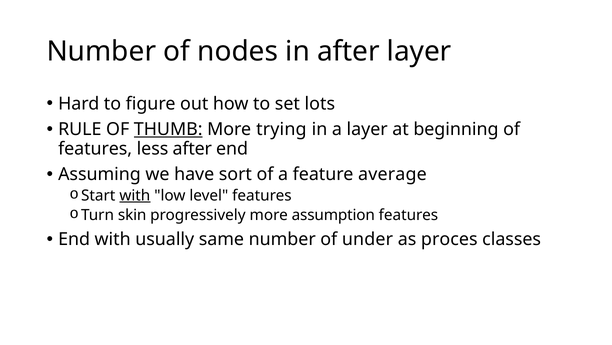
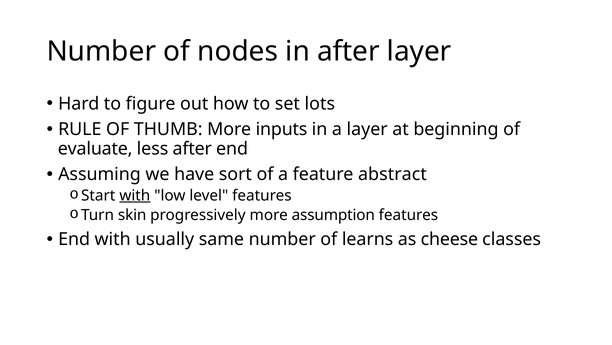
THUMB underline: present -> none (168, 129)
trying: trying -> inputs (282, 129)
features: features -> evaluate (95, 148)
average: average -> abstract (392, 174)
under: under -> learns (368, 239)
proces: proces -> cheese (449, 239)
